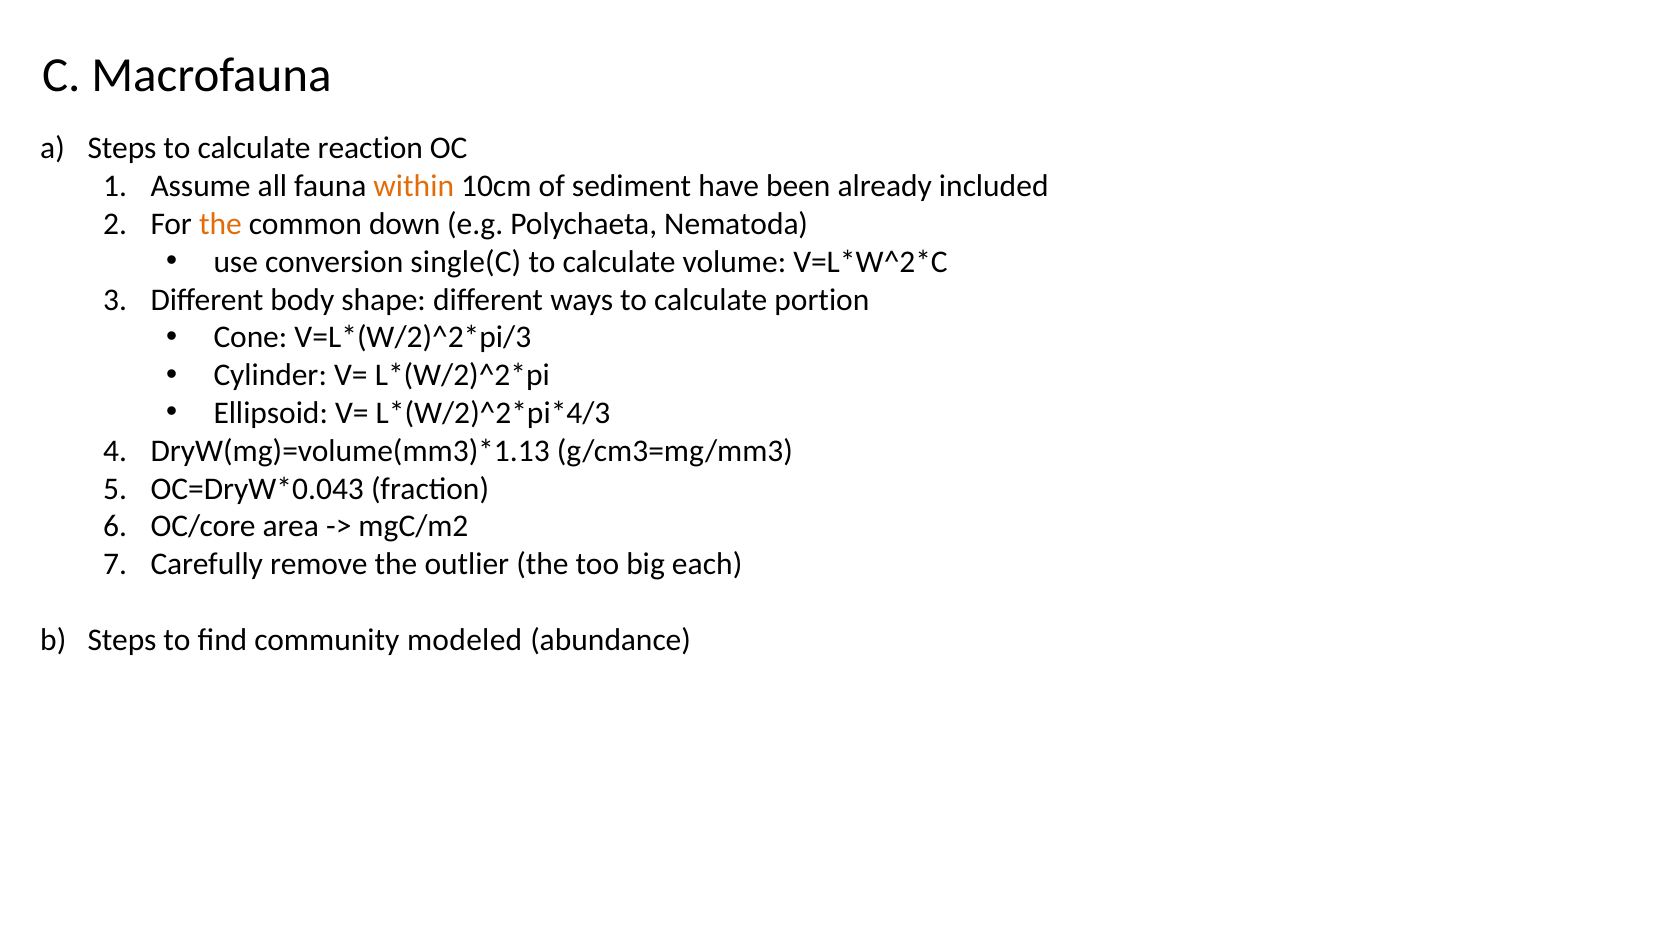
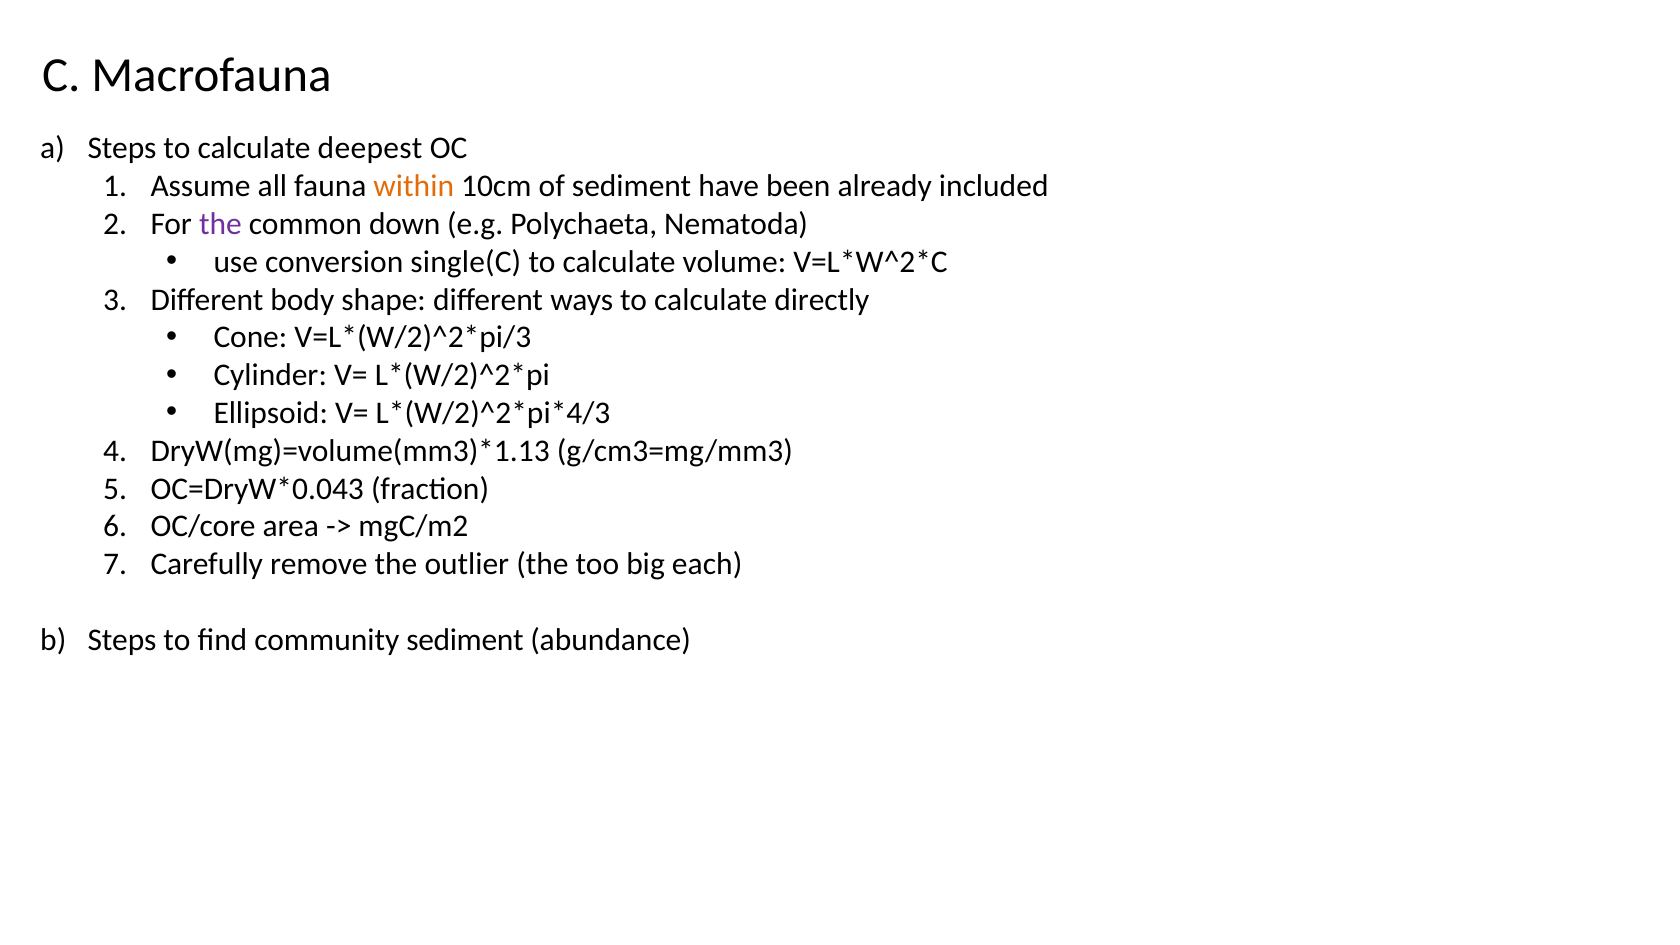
reaction: reaction -> deepest (370, 149)
the colour: orange -> purple (220, 224)
portion: portion -> directly (822, 300)
community modeled: modeled -> sediment (465, 640)
